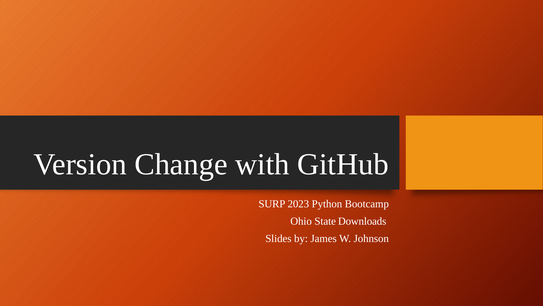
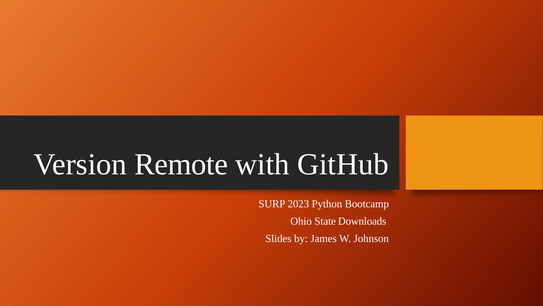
Change: Change -> Remote (181, 164)
